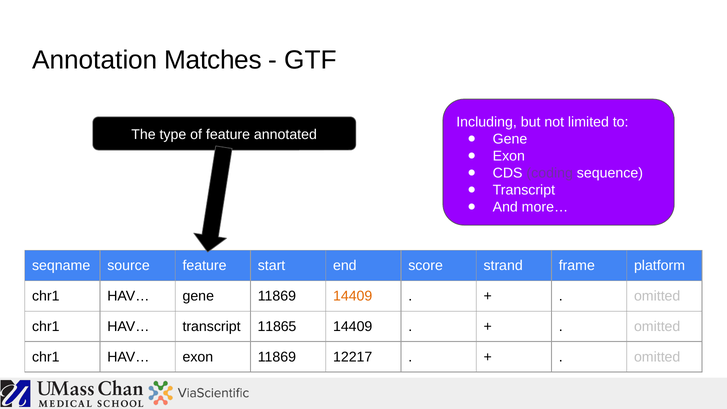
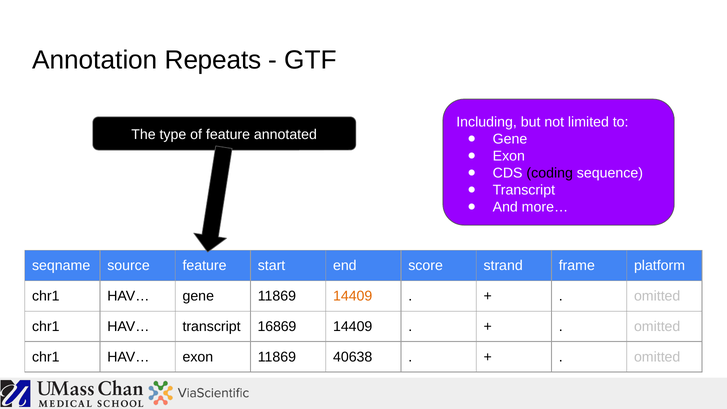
Matches: Matches -> Repeats (213, 60)
coding colour: purple -> black (550, 173)
11865: 11865 -> 16869 (277, 327)
12217: 12217 -> 40638 (353, 357)
